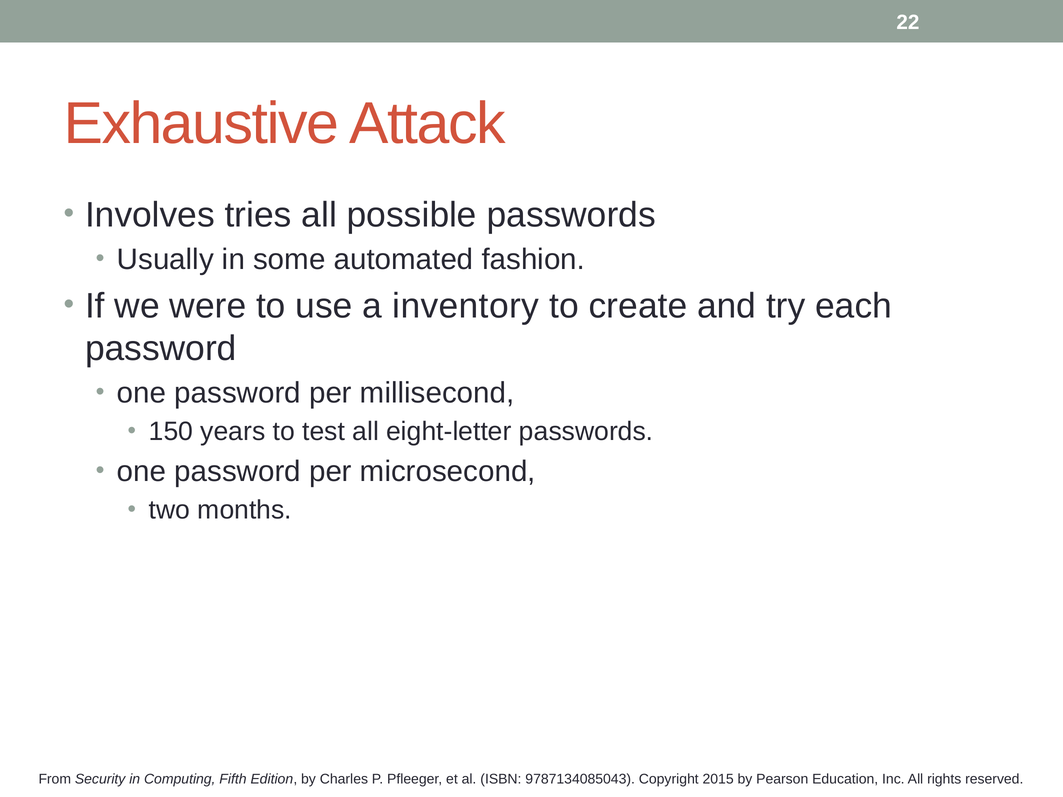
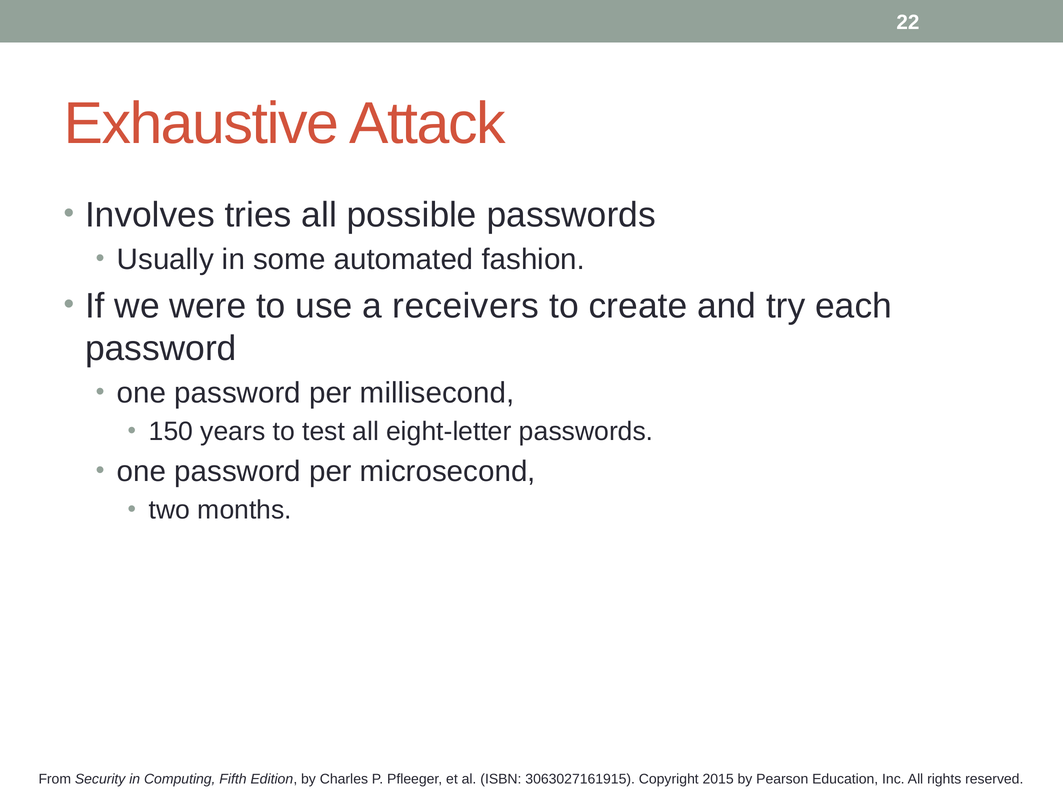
inventory: inventory -> receivers (466, 306)
9787134085043: 9787134085043 -> 3063027161915 (580, 779)
